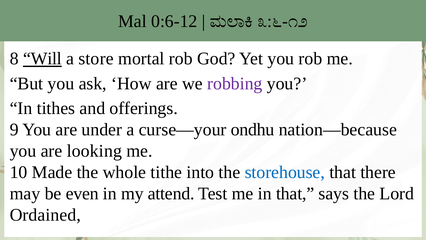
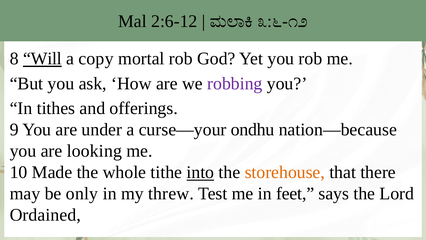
0:6-12: 0:6-12 -> 2:6-12 (174, 21)
store: store -> copy (96, 59)
into underline: none -> present (200, 172)
storehouse colour: blue -> orange (285, 172)
even: even -> only (82, 193)
attend: attend -> threw (171, 193)
in that: that -> feet (295, 193)
